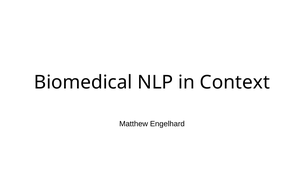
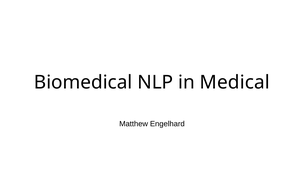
Context: Context -> Medical (235, 82)
